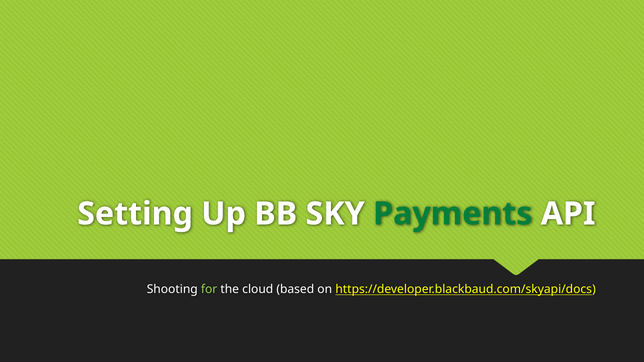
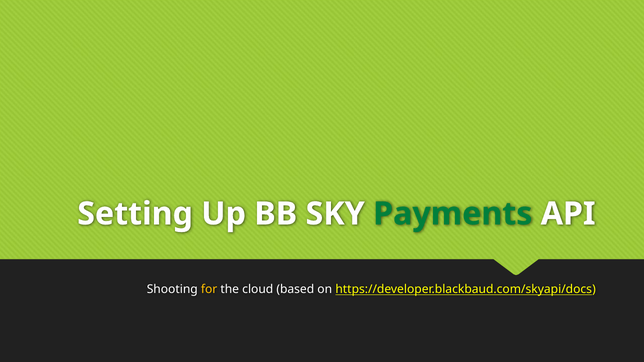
for colour: light green -> yellow (209, 289)
